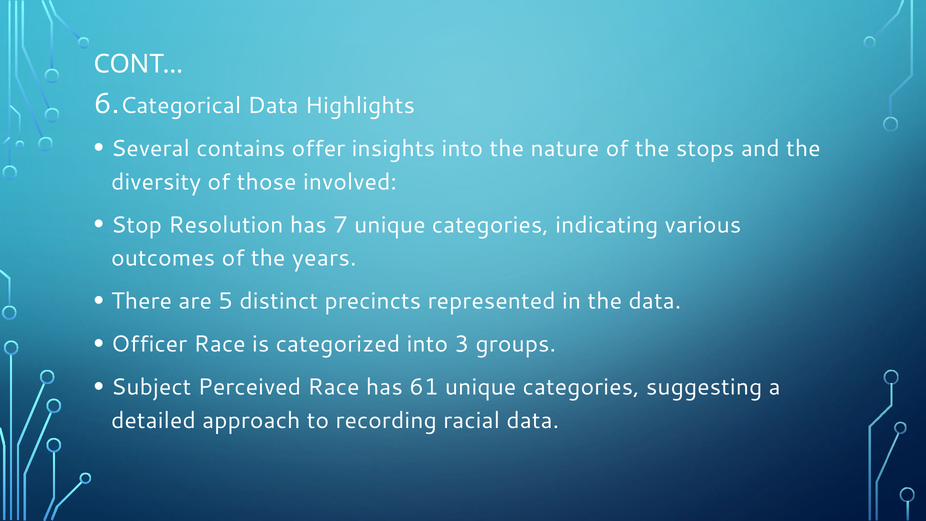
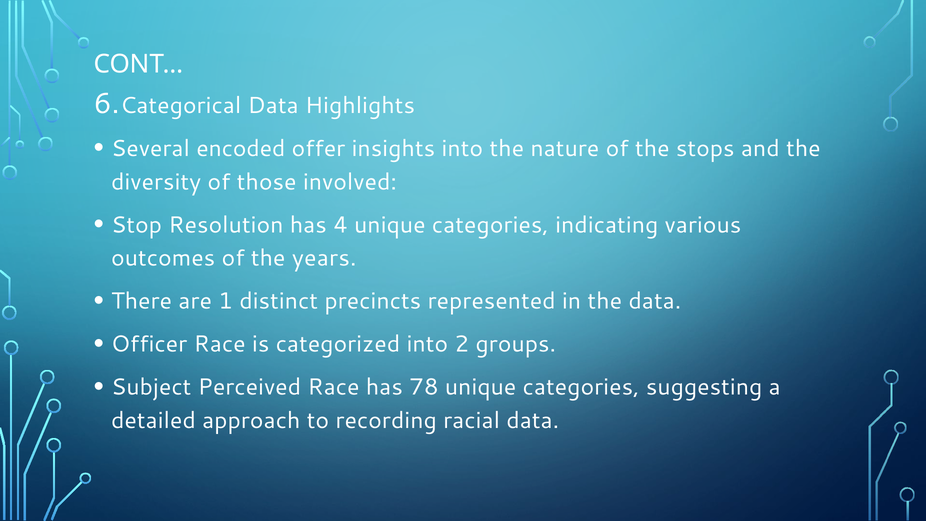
contains: contains -> encoded (241, 149)
7: 7 -> 4 (340, 225)
5: 5 -> 1 (226, 301)
3: 3 -> 2 (462, 344)
61: 61 -> 78 (424, 387)
